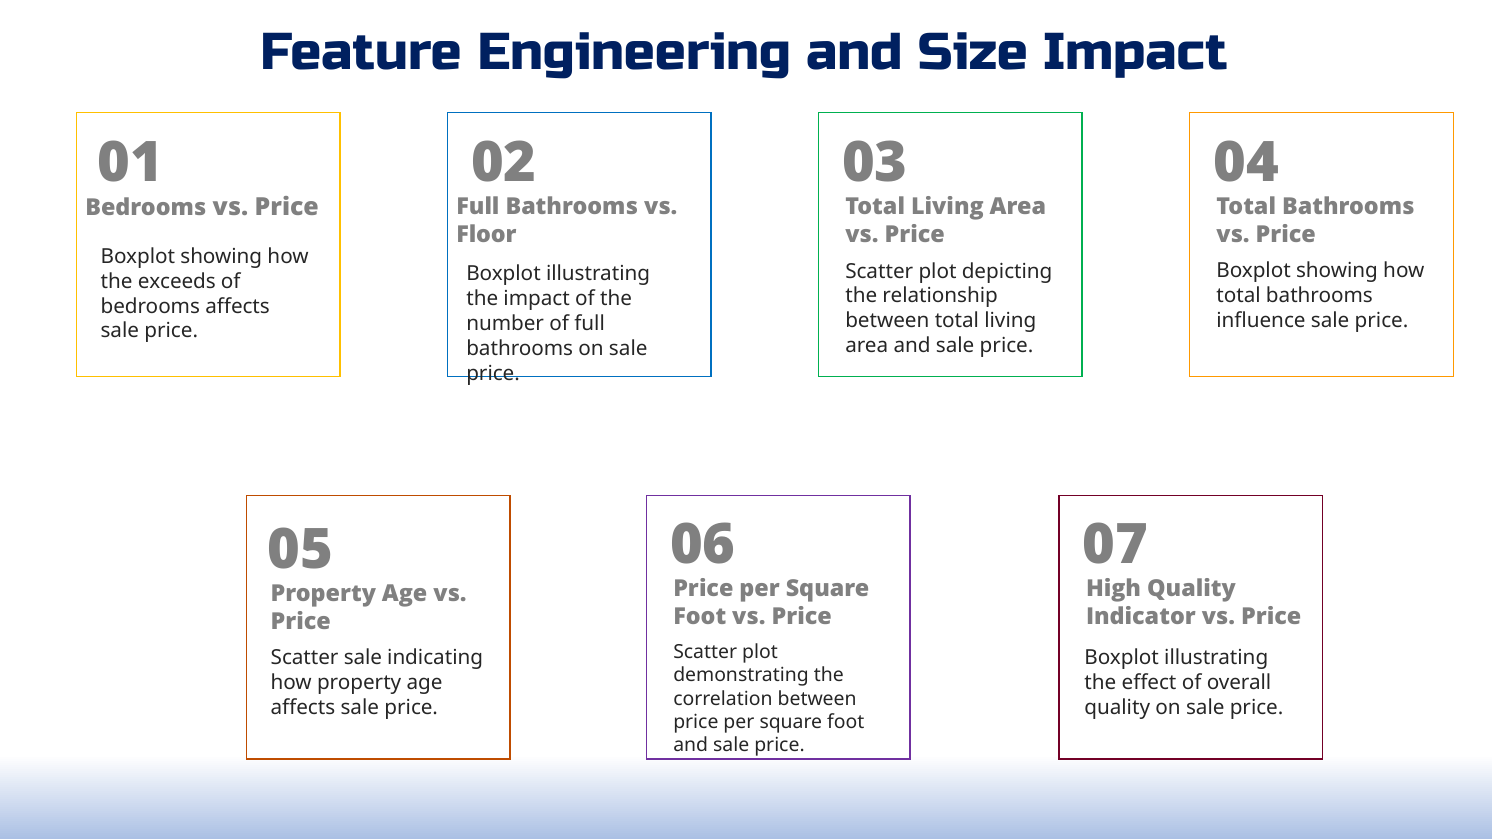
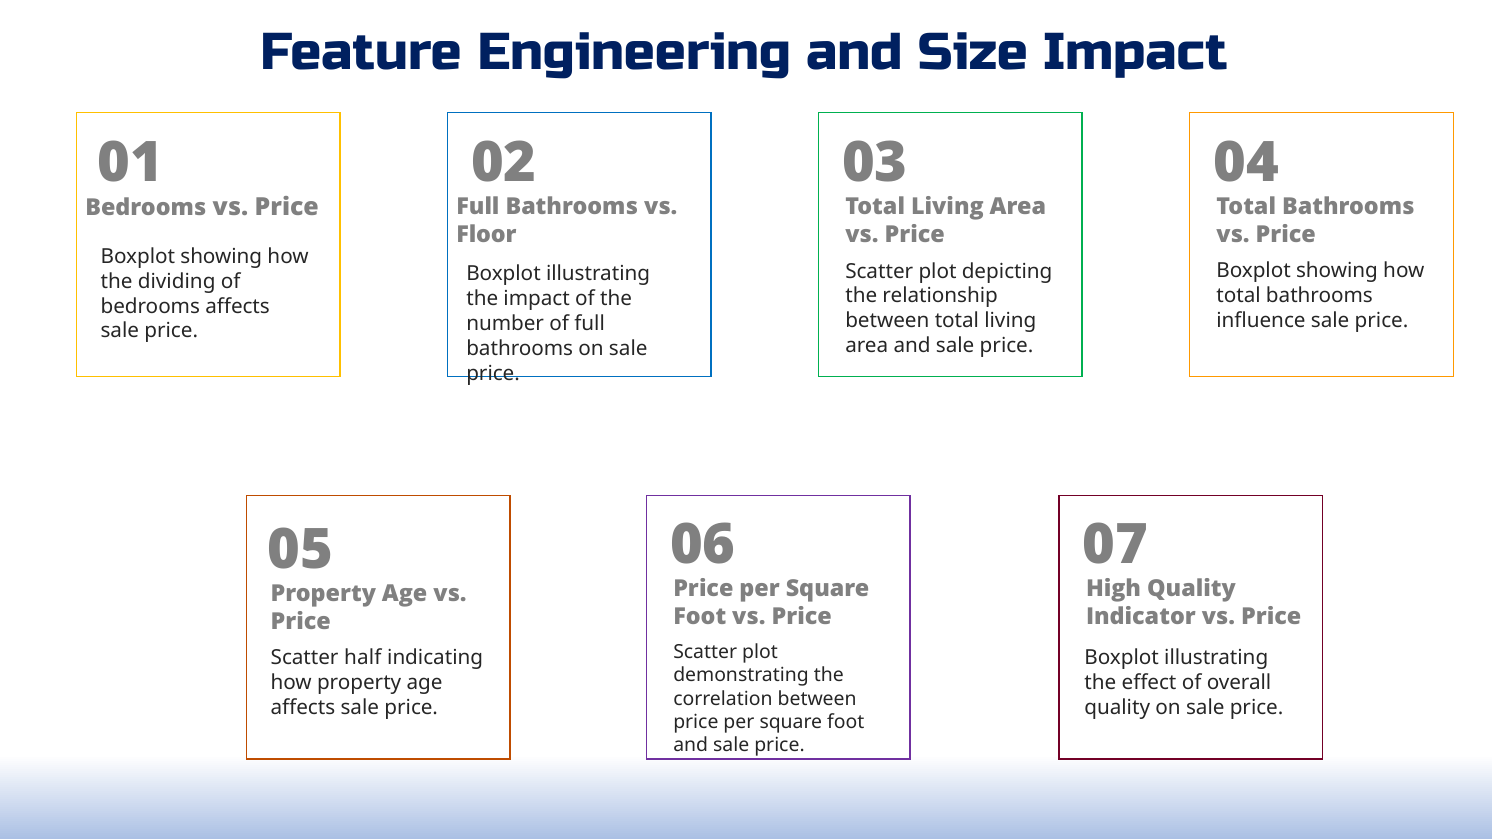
exceeds: exceeds -> dividing (177, 281)
Scatter sale: sale -> half (363, 658)
